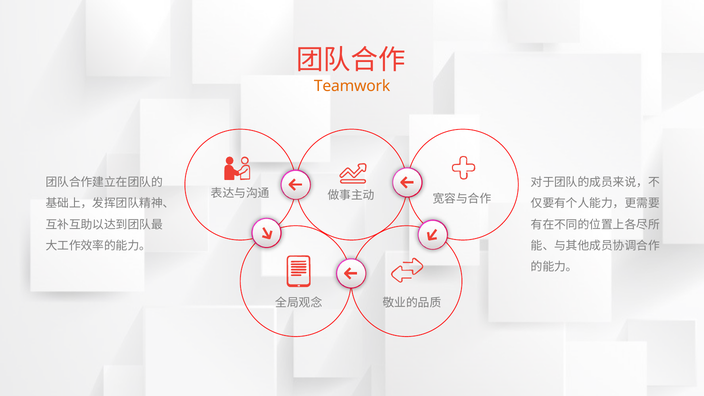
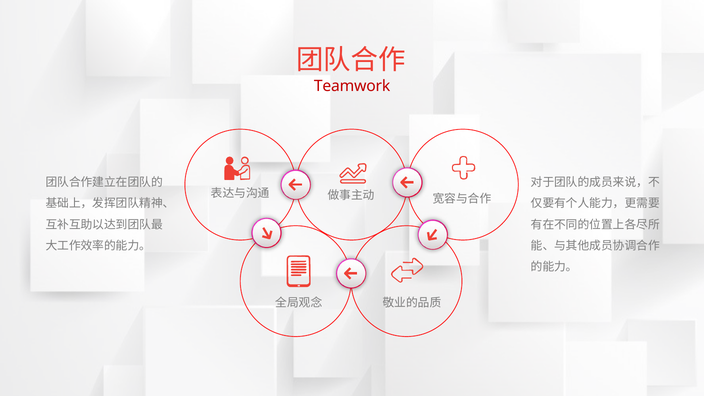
Teamwork colour: orange -> red (352, 86)
